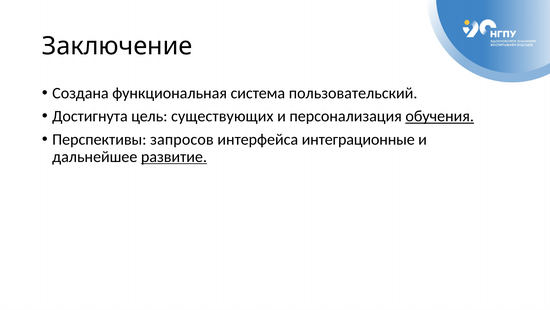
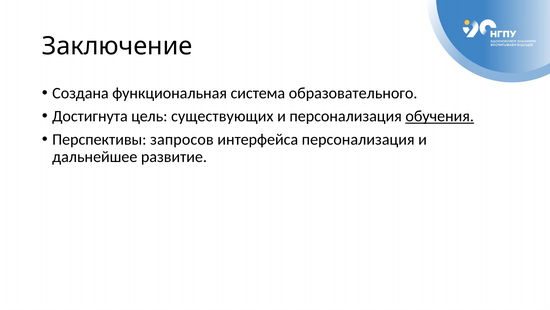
пользовательский: пользовательский -> образовательного (353, 93)
интерфейса интеграционные: интеграционные -> персонализация (358, 139)
развитие underline: present -> none (174, 156)
